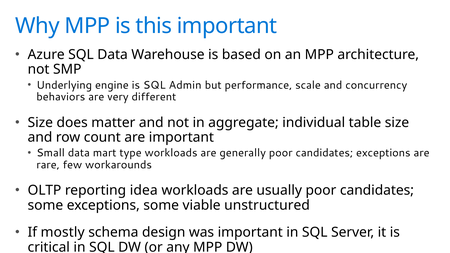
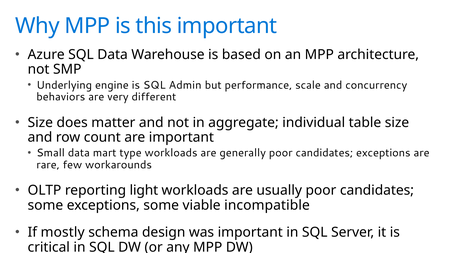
idea: idea -> light (144, 190)
unstructured: unstructured -> incompatible (267, 205)
